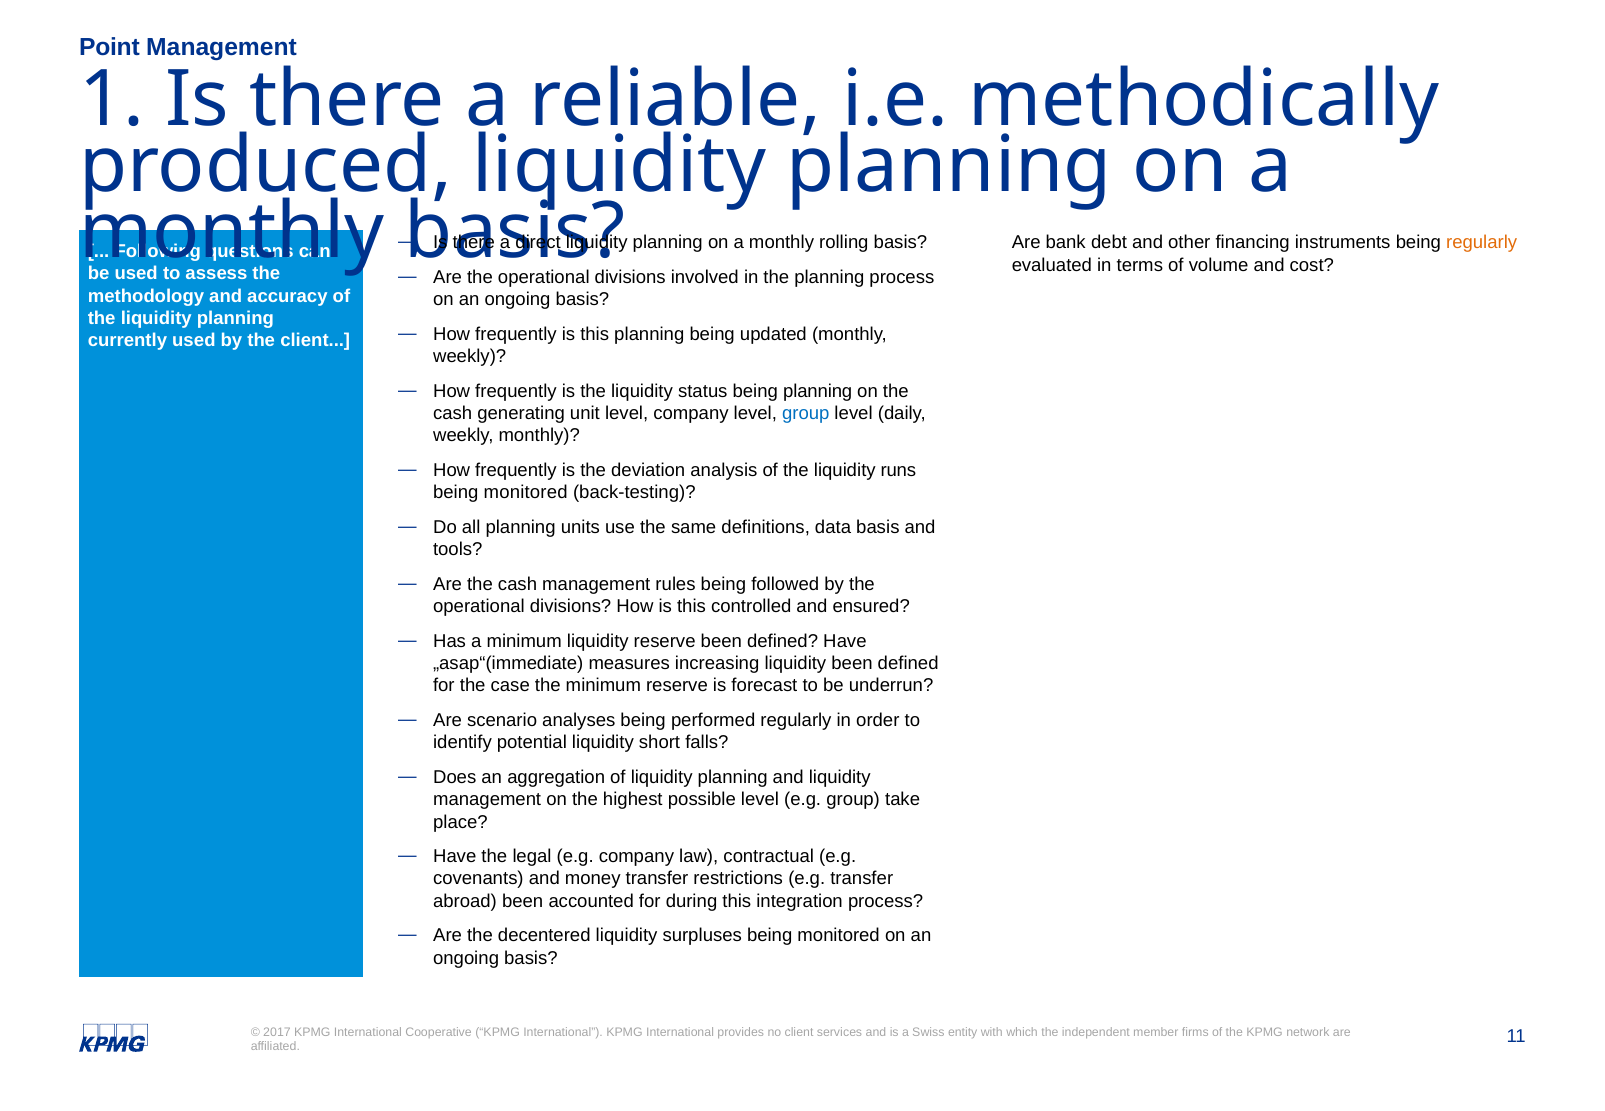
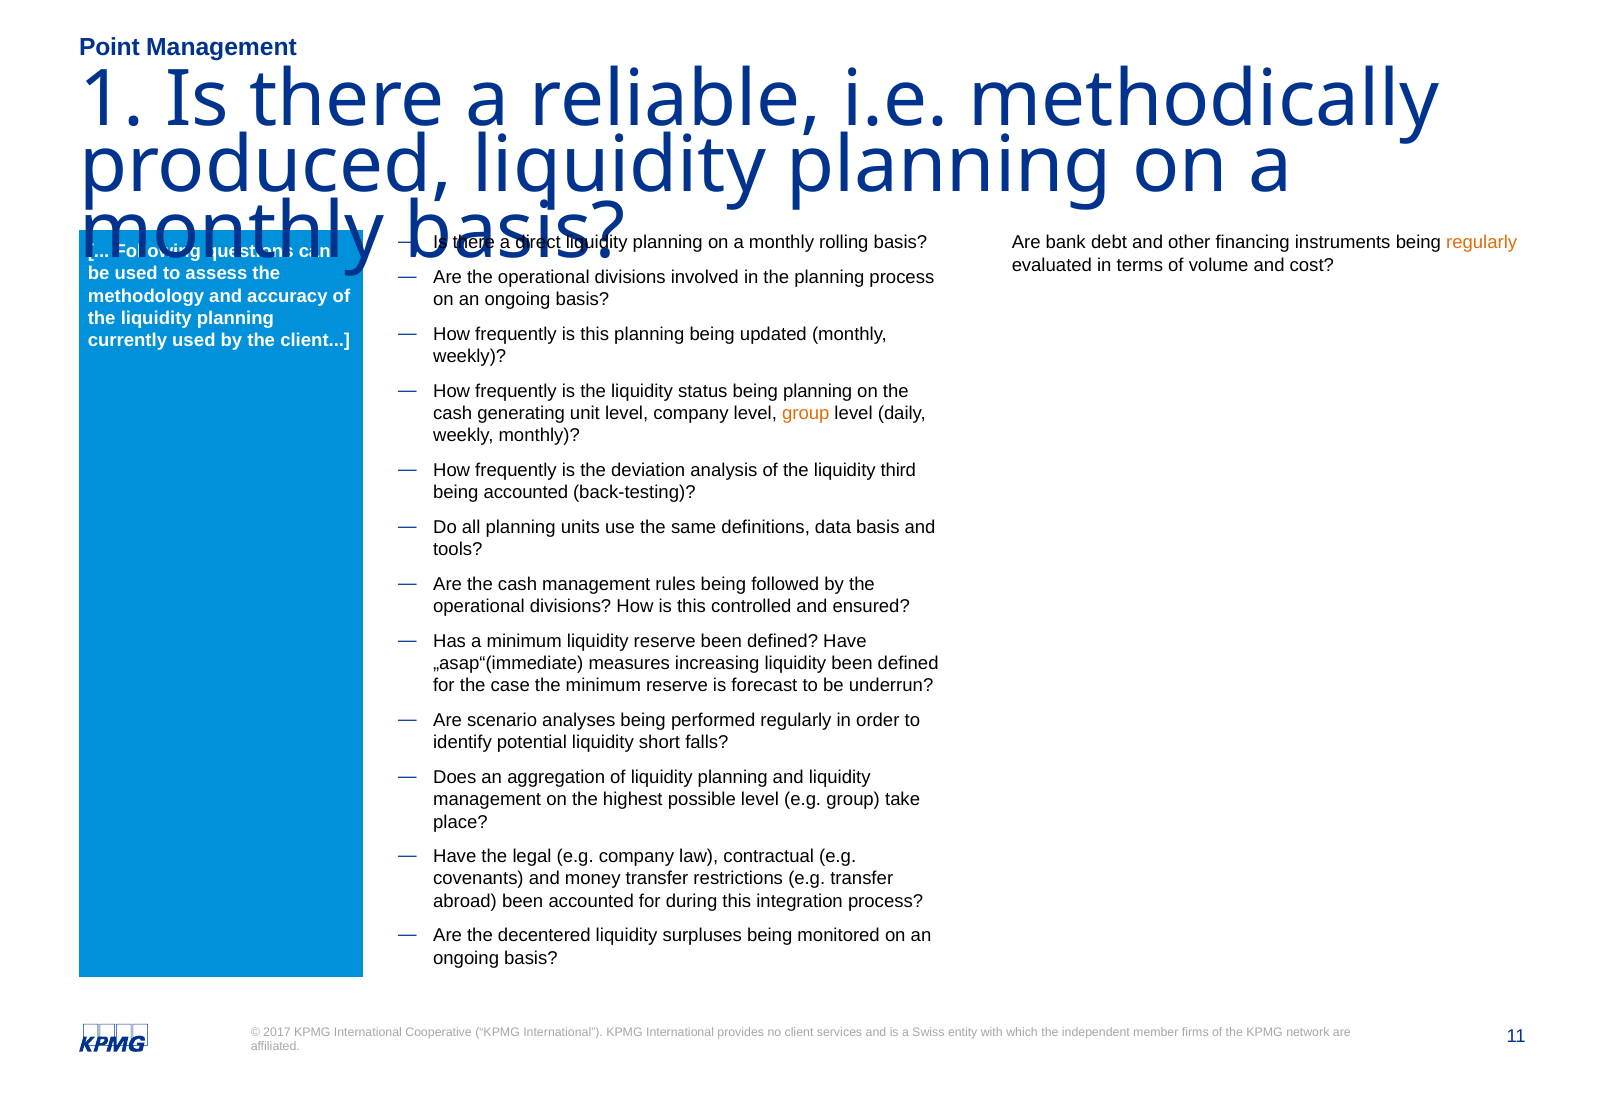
group colour: blue -> orange (806, 414)
runs: runs -> third (898, 471)
monitored: monitored -> accounted (526, 493)
